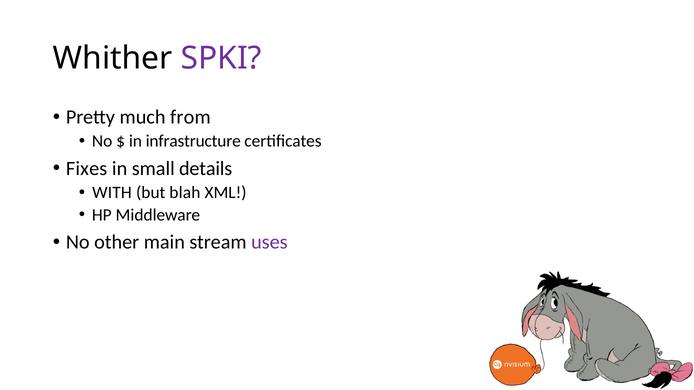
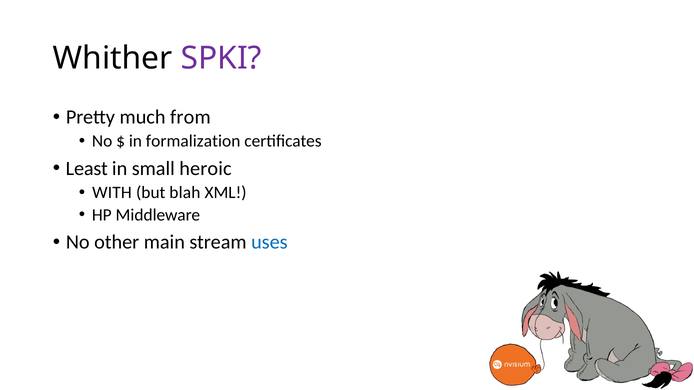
infrastructure: infrastructure -> formalization (193, 141)
Fixes: Fixes -> Least (87, 169)
details: details -> heroic (205, 169)
uses colour: purple -> blue (269, 243)
